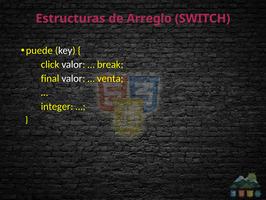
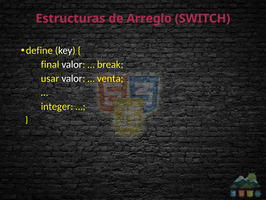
puede: puede -> define (39, 50)
click: click -> final (50, 64)
final: final -> usar (50, 78)
